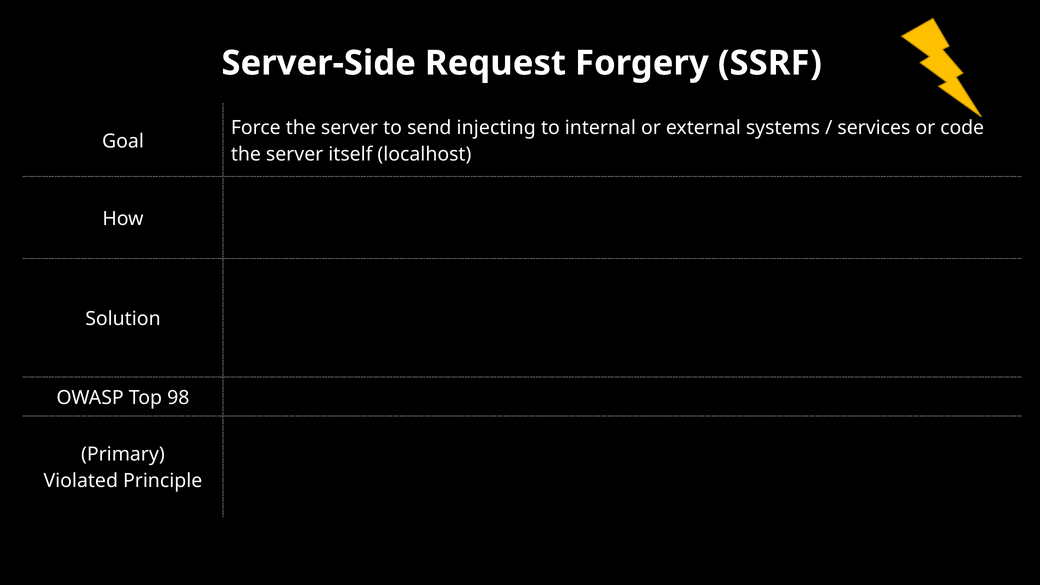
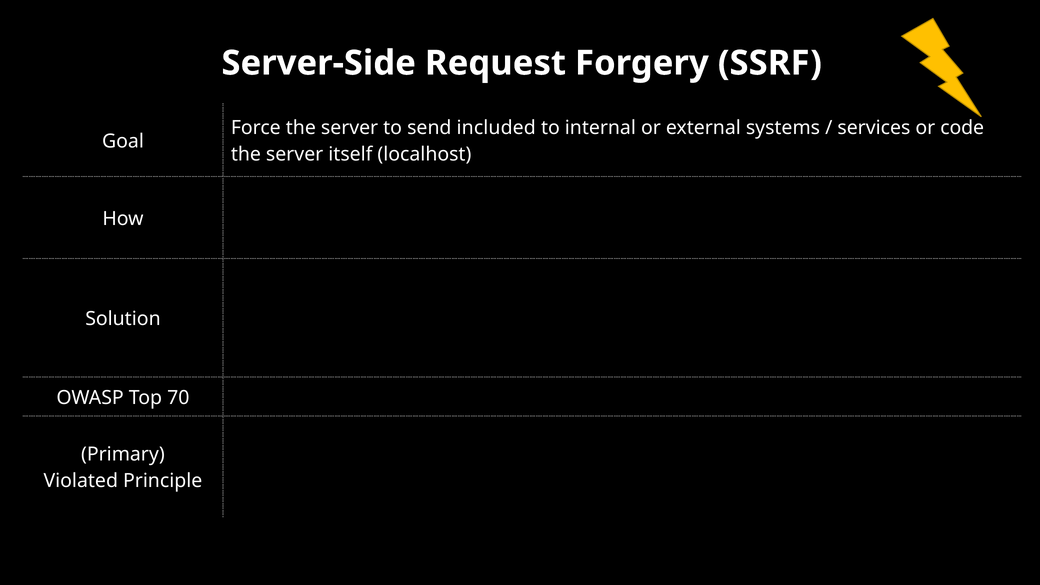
injecting: injecting -> included (496, 128)
98: 98 -> 70 (178, 398)
